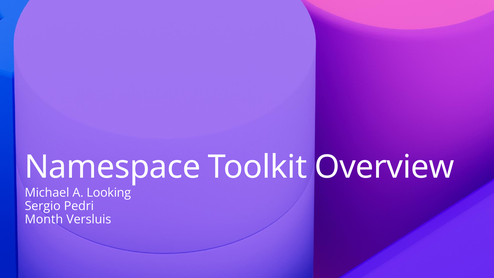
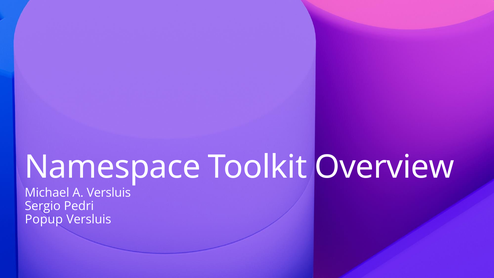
A Looking: Looking -> Versluis (109, 193)
Month: Month -> Popup (44, 219)
